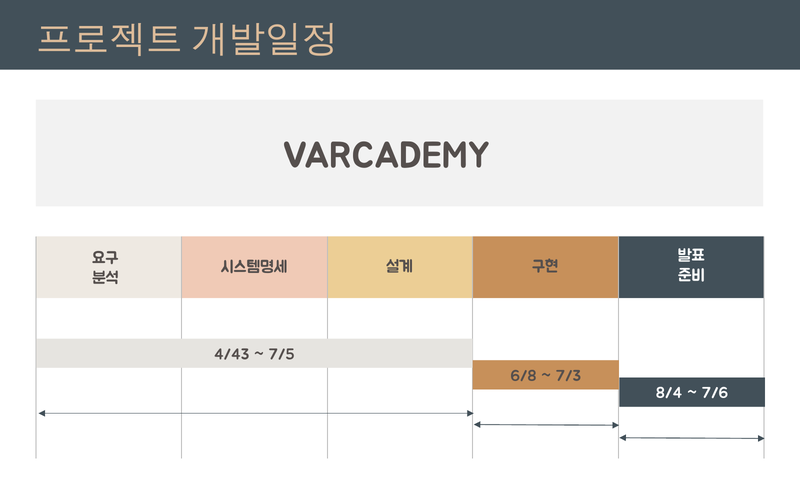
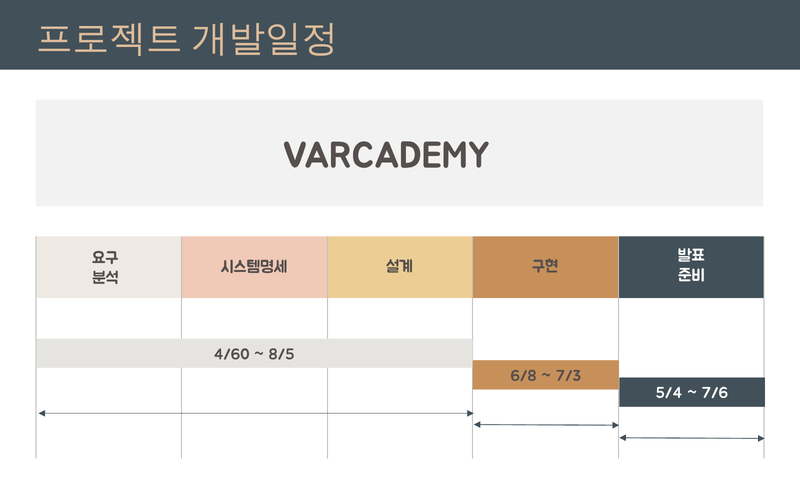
4/43: 4/43 -> 4/60 (232, 354)
7/5: 7/5 -> 8/5 (281, 354)
8/4: 8/4 -> 5/4 (669, 393)
